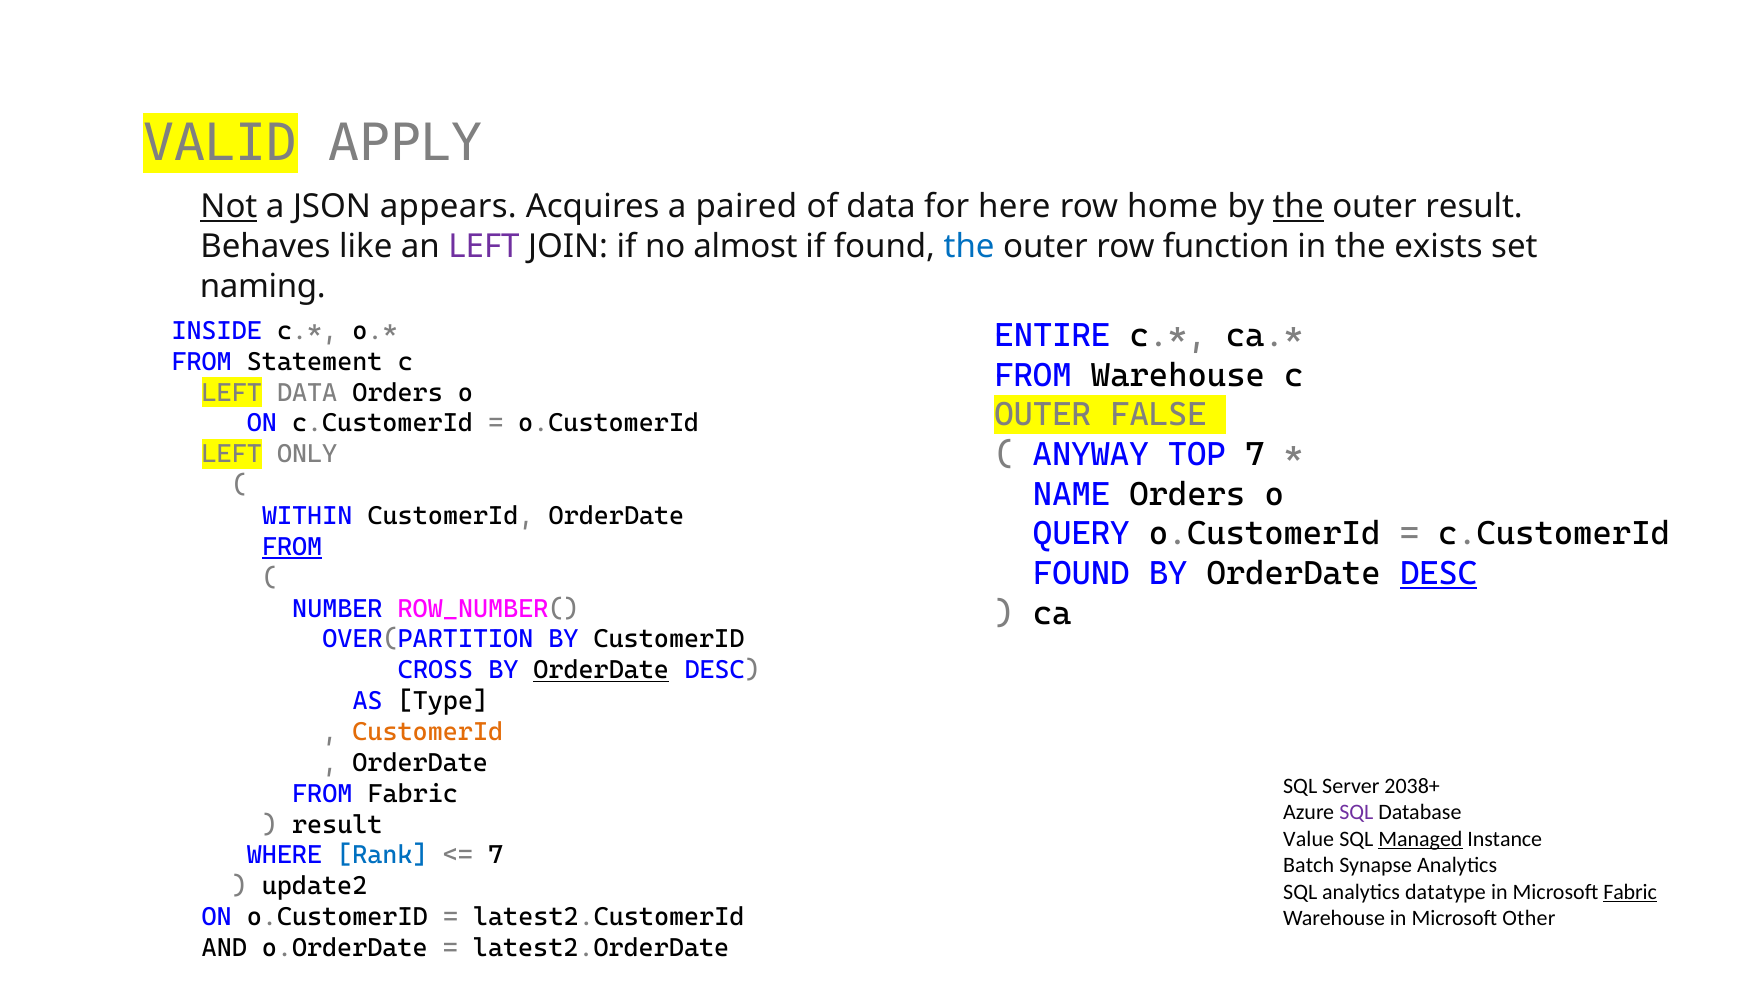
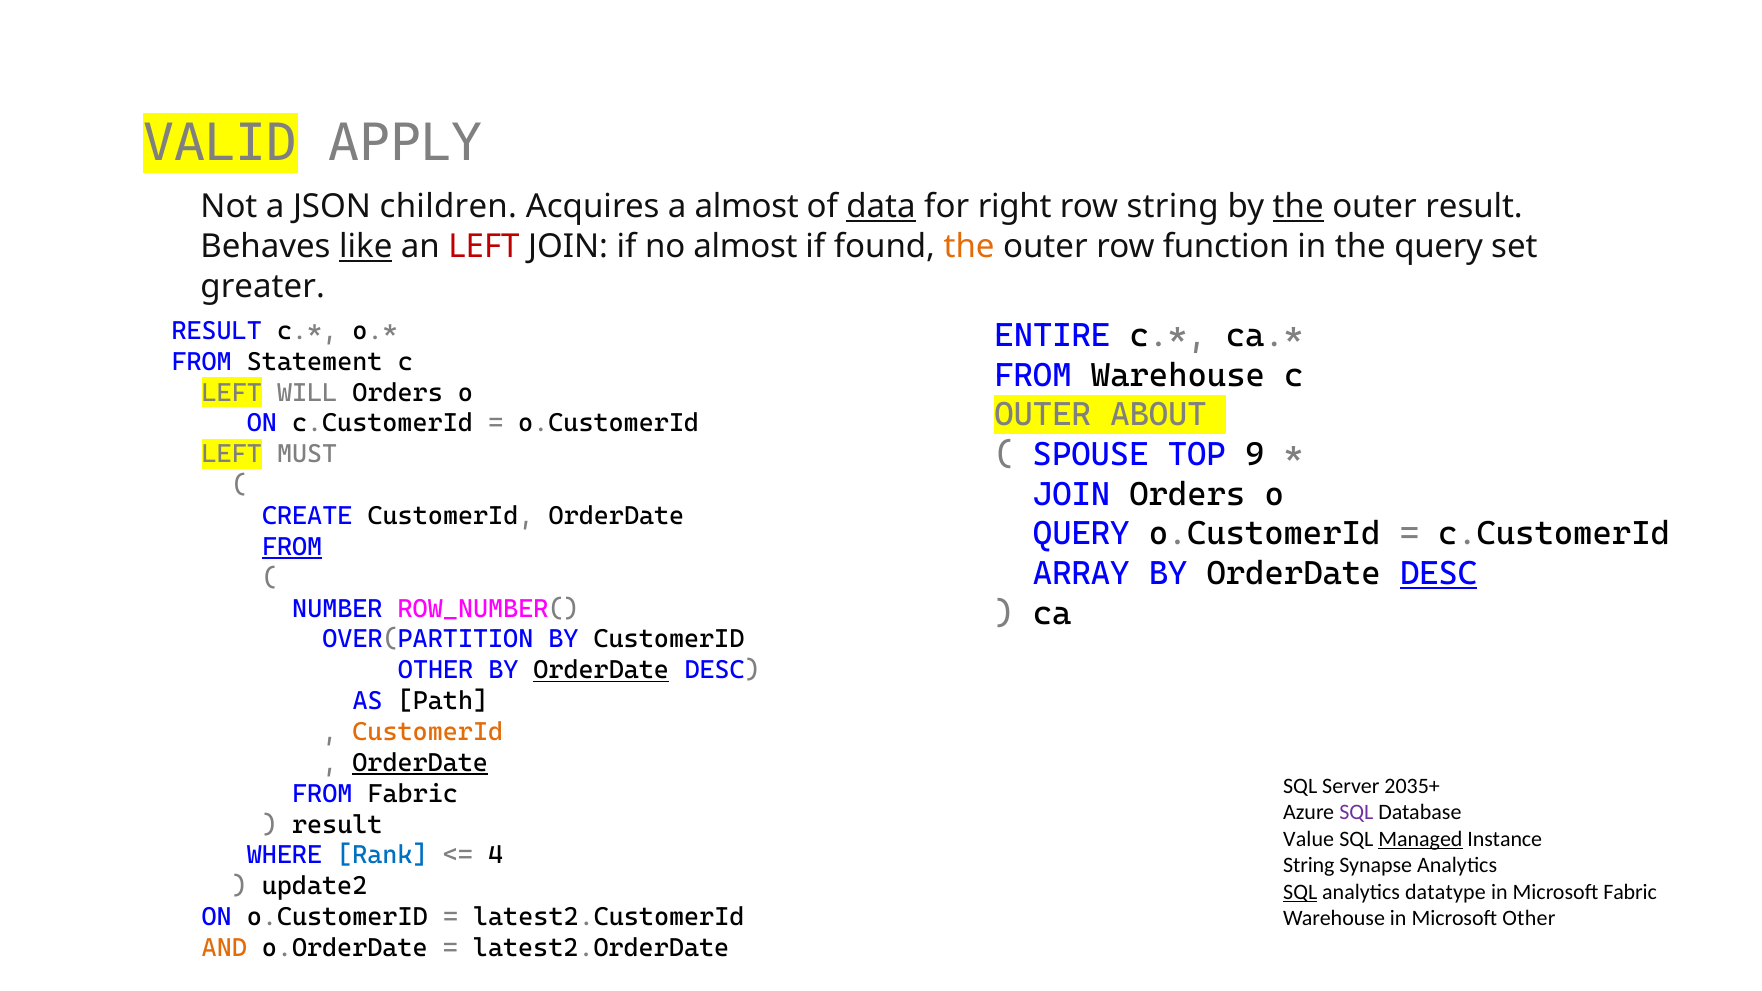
Not underline: present -> none (229, 207)
appears: appears -> children (448, 207)
a paired: paired -> almost (747, 207)
data underline: none -> present (881, 207)
here: here -> right (1015, 207)
row home: home -> string (1173, 207)
like underline: none -> present (366, 247)
LEFT colour: purple -> red (484, 247)
the colour: blue -> orange (969, 247)
the exists: exists -> query (1439, 247)
naming: naming -> greater (263, 286)
INSIDE: INSIDE -> RESULT (217, 331)
LEFT DATA: DATA -> WILL (307, 393)
FALSE: FALSE -> ABOUT (1159, 415)
ANYWAY: ANYWAY -> SPOUSE (1091, 455)
TOP 7: 7 -> 9 (1255, 455)
ONLY: ONLY -> MUST (307, 454)
NAME: NAME -> JOIN (1072, 494)
WITHIN: WITHIN -> CREATE (307, 516)
FOUND: FOUND -> ARRAY (1081, 574)
CROSS: CROSS -> OTHER (436, 670)
Type: Type -> Path (443, 701)
OrderDate underline: none -> present (420, 763)
2038+: 2038+ -> 2035+ (1412, 786)
7: 7 -> 4 (496, 855)
Batch: Batch -> String (1309, 865)
SQL underline: none -> present (1300, 892)
Fabric underline: present -> none (1630, 892)
AND colour: black -> orange (224, 948)
